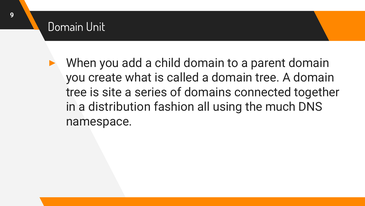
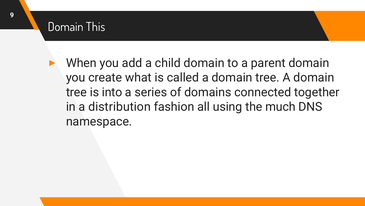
Unit: Unit -> This (96, 27)
site: site -> into (112, 92)
